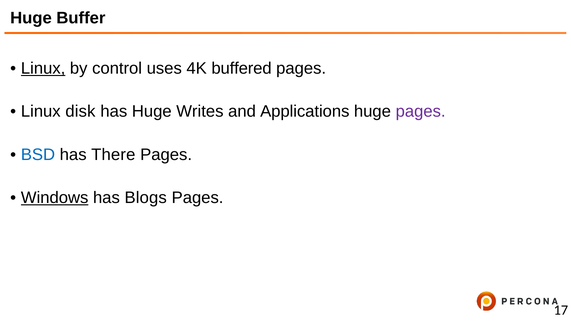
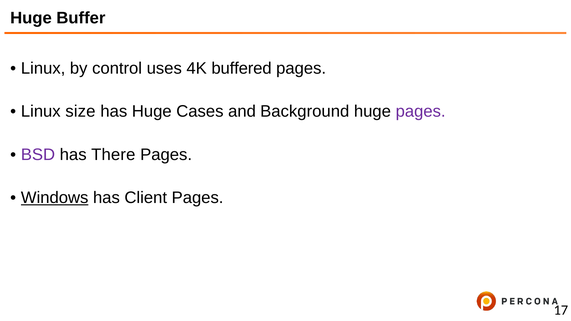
Linux underline: present -> none (43, 68)
disk: disk -> size (80, 112)
Writes: Writes -> Cases (200, 112)
Applications: Applications -> Background (305, 112)
BSD colour: blue -> purple (38, 155)
Blogs: Blogs -> Client (146, 198)
